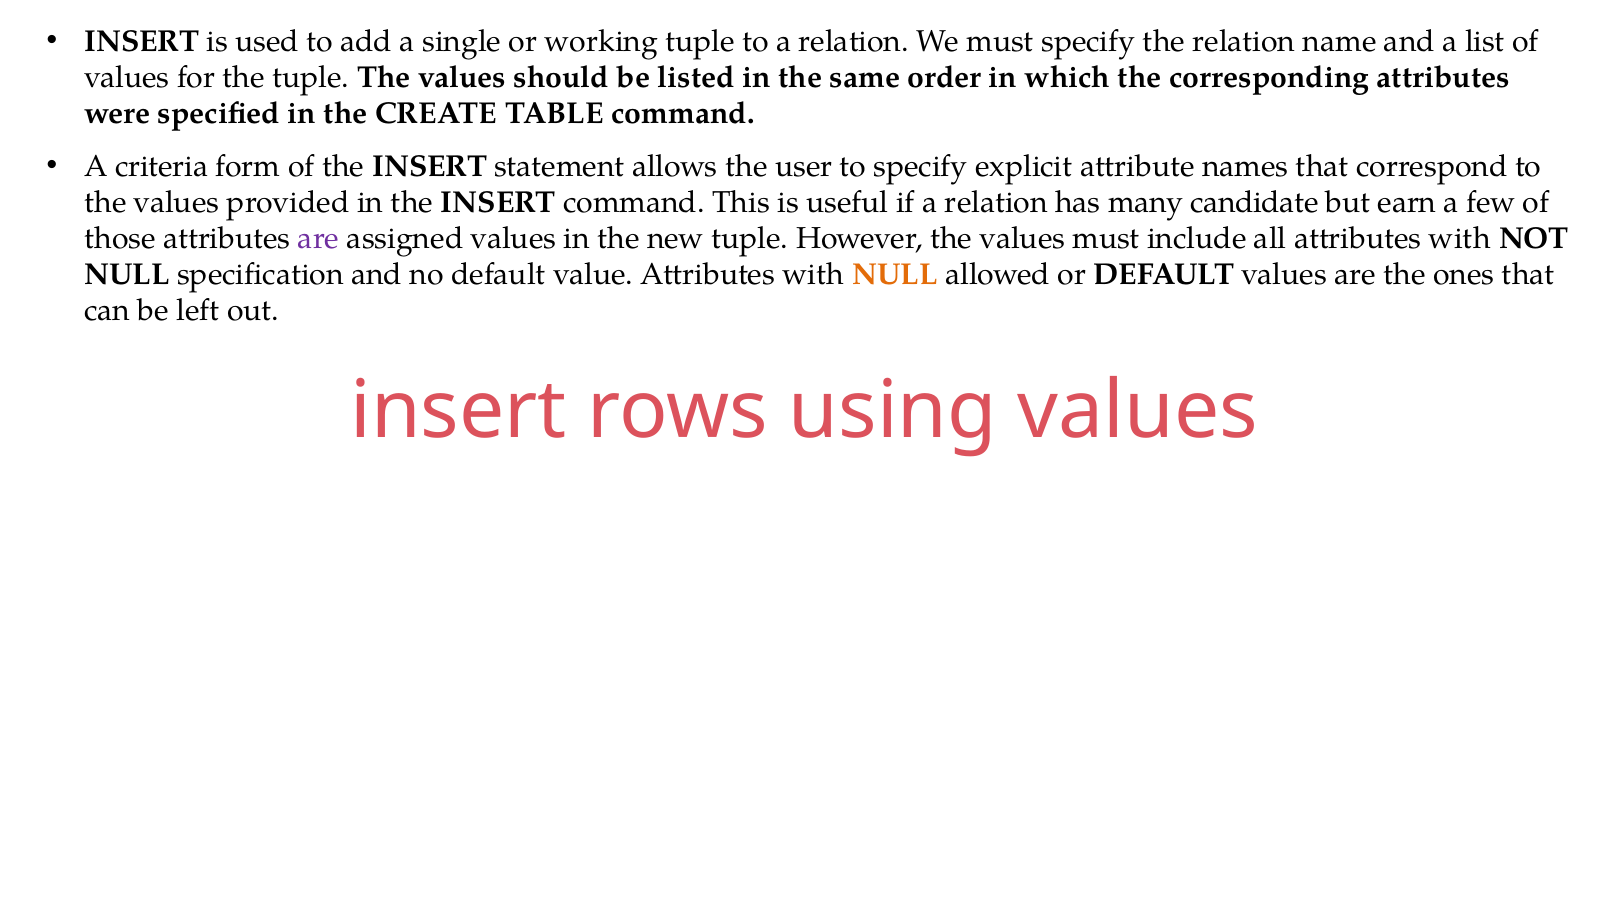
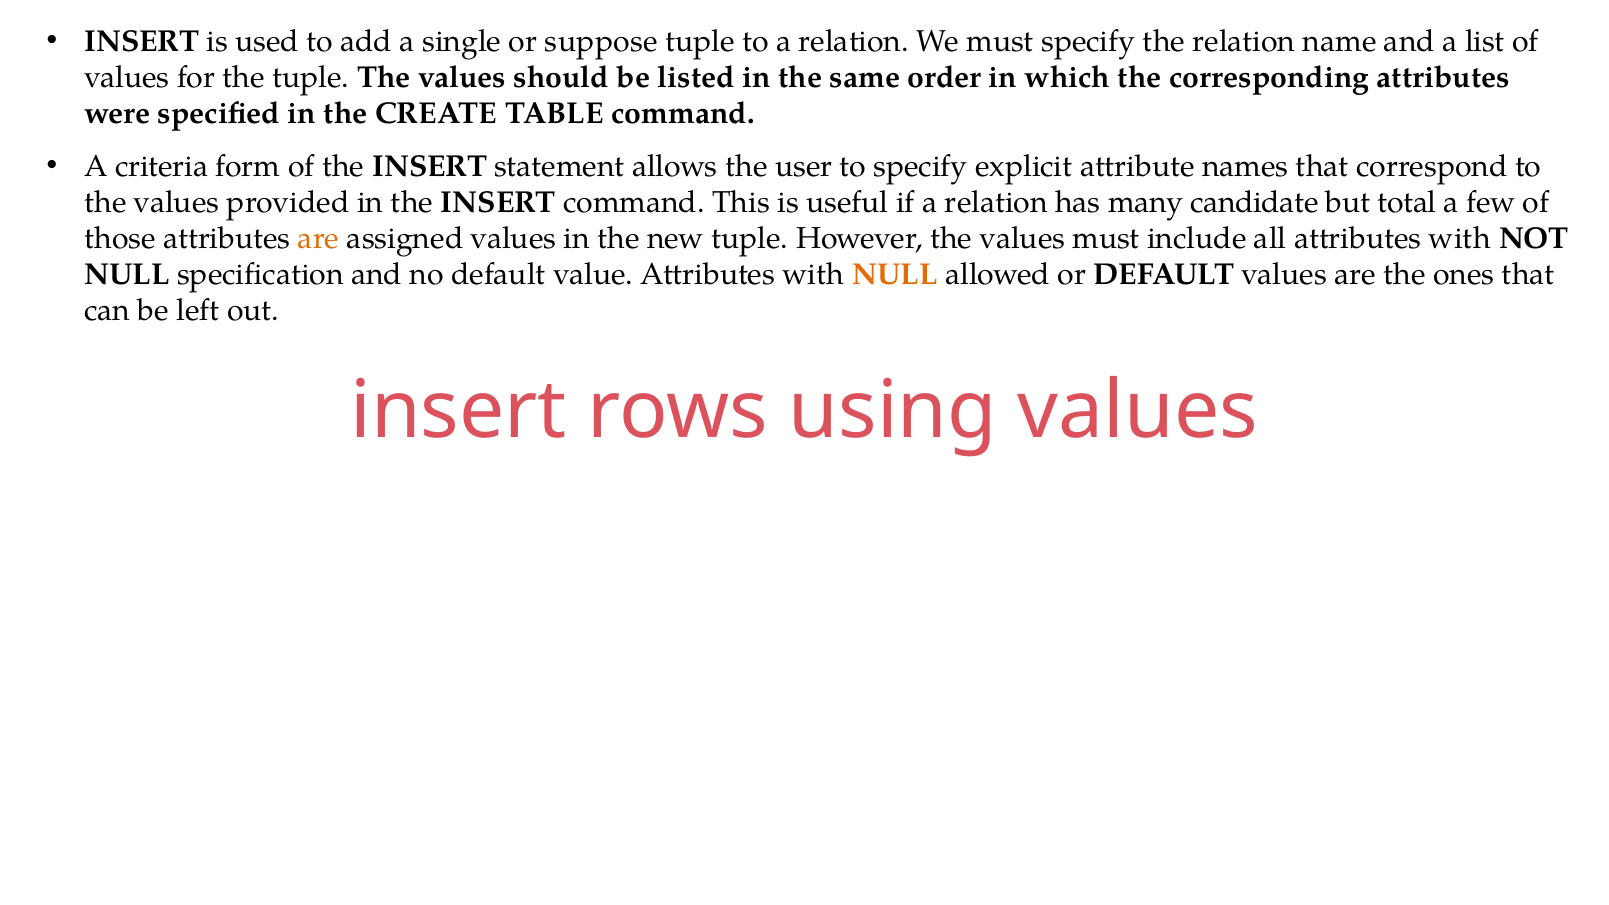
working: working -> suppose (601, 41)
earn: earn -> total (1407, 202)
are colour: purple -> orange (319, 239)
